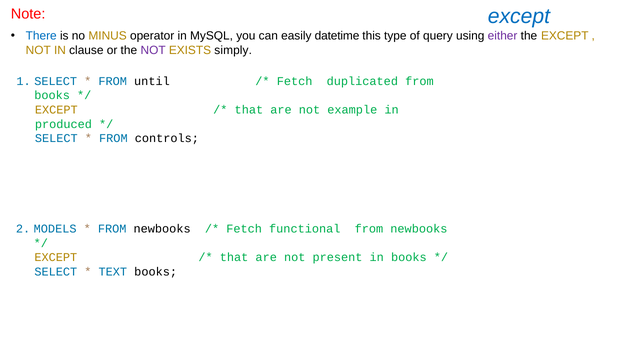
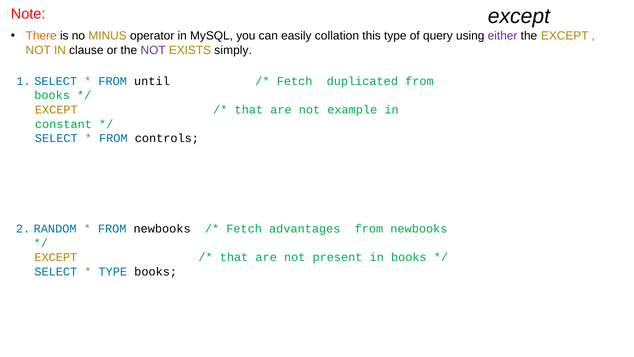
except colour: blue -> black (519, 17)
There colour: blue -> orange (41, 36)
datetime: datetime -> collation (337, 36)
produced: produced -> constant (63, 124)
MODELS: MODELS -> RANDOM (55, 229)
functional: functional -> advantages (305, 229)
TEXT: TEXT -> TYPE (113, 271)
